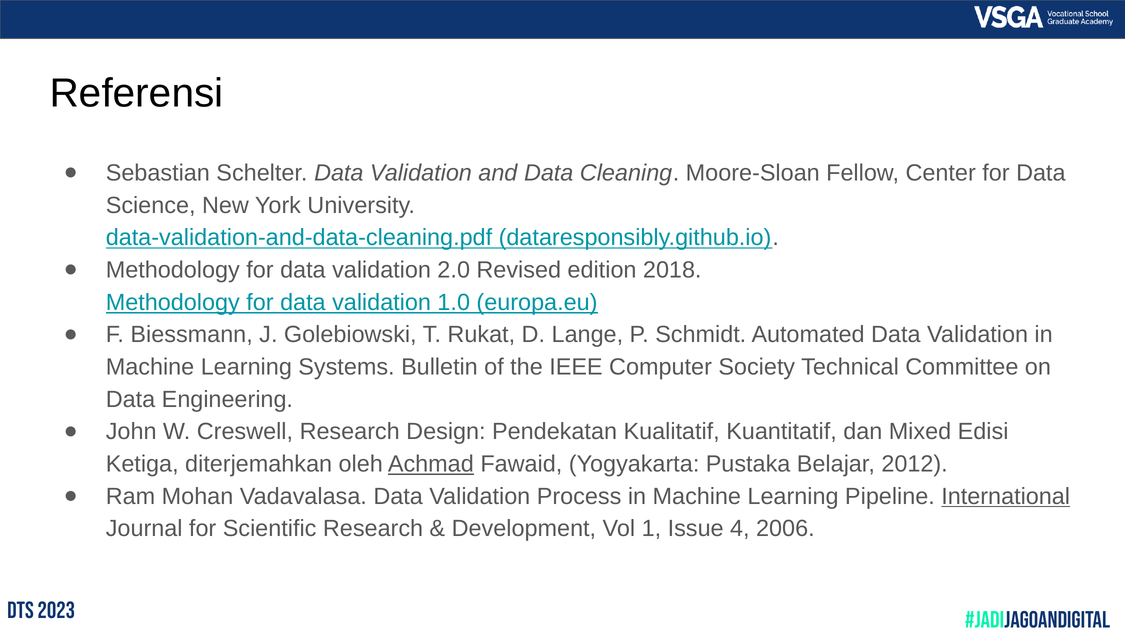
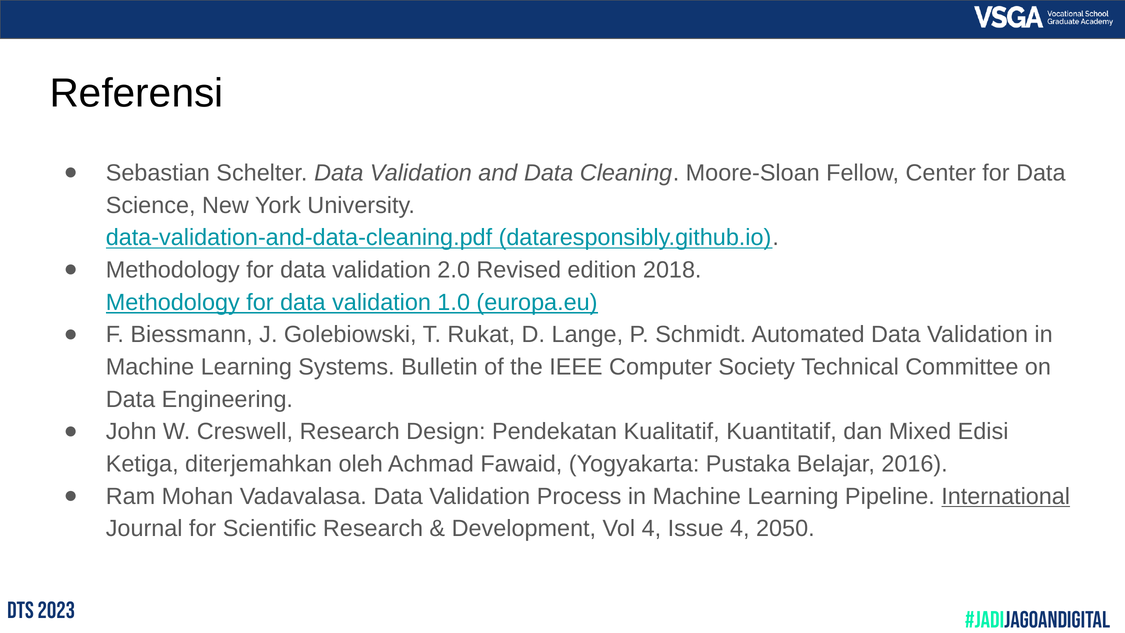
Achmad underline: present -> none (431, 464)
2012: 2012 -> 2016 (915, 464)
Vol 1: 1 -> 4 (651, 529)
2006: 2006 -> 2050 (785, 529)
